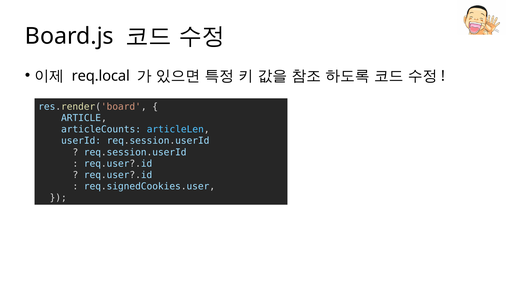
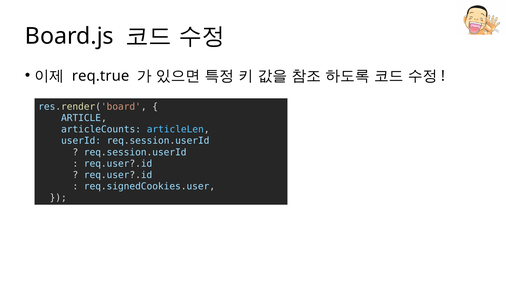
req.local: req.local -> req.true (101, 76)
